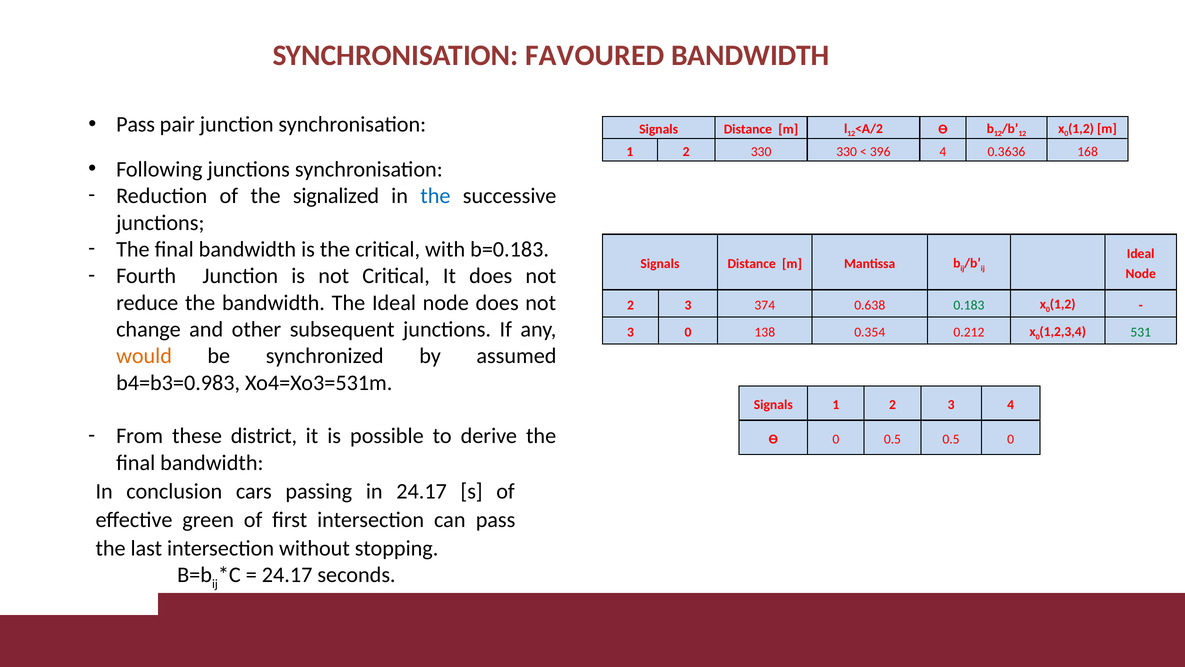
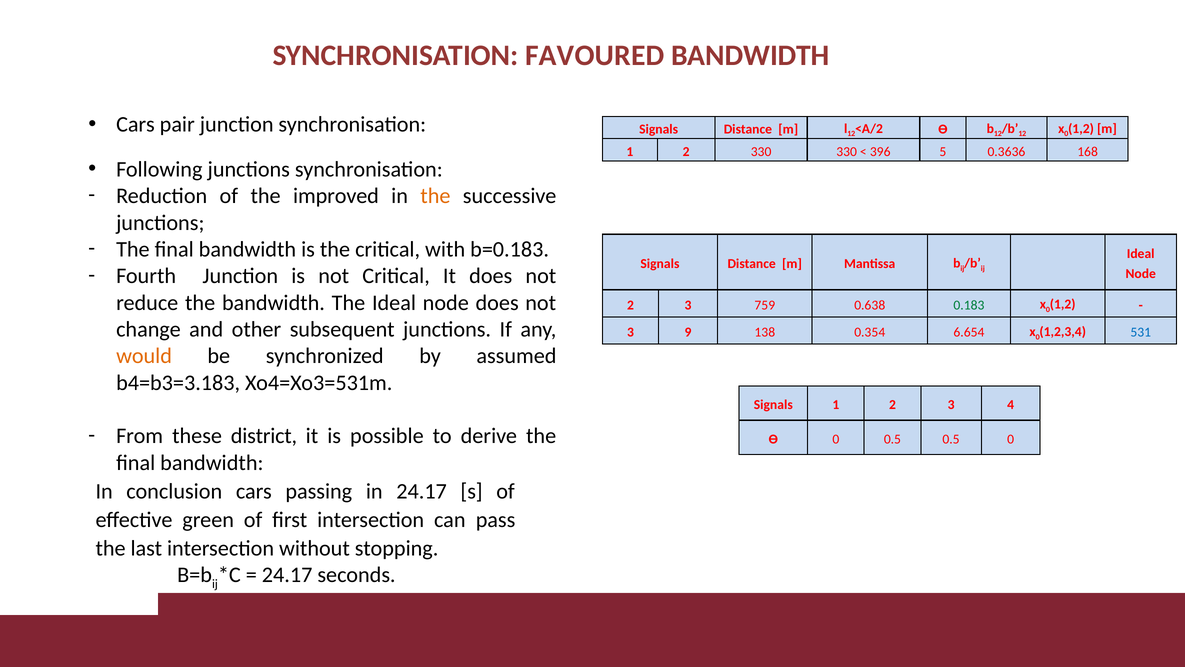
Pass: Pass -> Cars (135, 124)
396 4: 4 -> 5 (943, 151)
signalized: signalized -> improved (336, 196)
the colour: blue -> orange (435, 196)
374: 374 -> 759 (765, 305)
3 0: 0 -> 9 (688, 332)
0.212: 0.212 -> 6.654 (969, 332)
531 colour: green -> blue (1141, 332)
b4=b3=0.983: b4=b3=0.983 -> b4=b3=3.183 (178, 382)
